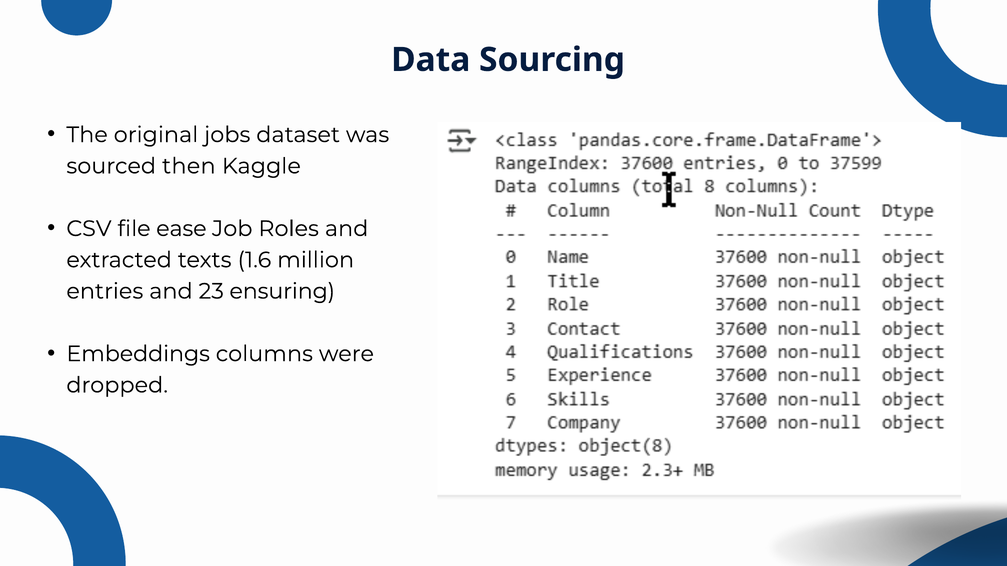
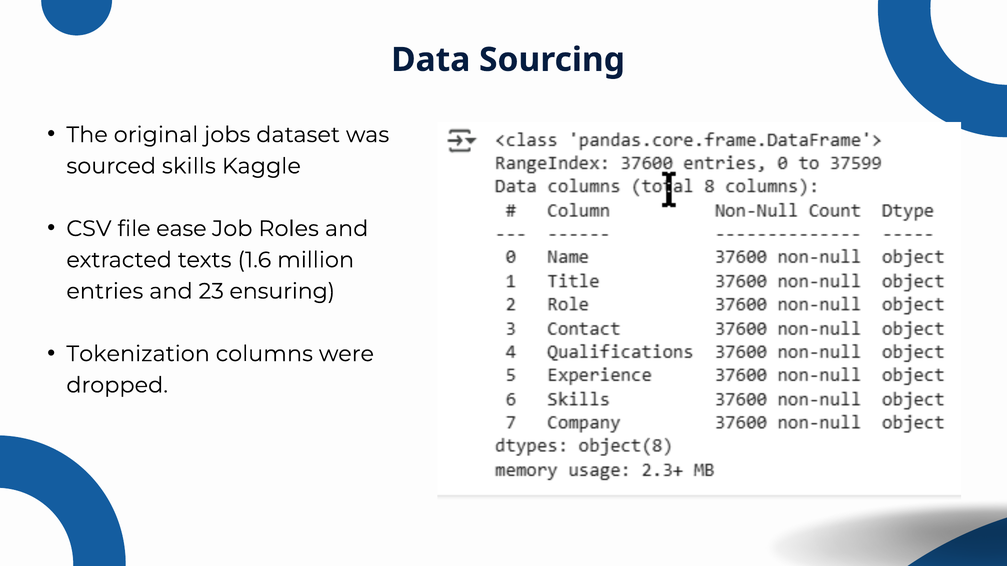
then: then -> skills (189, 166)
Embeddings: Embeddings -> Tokenization (138, 354)
